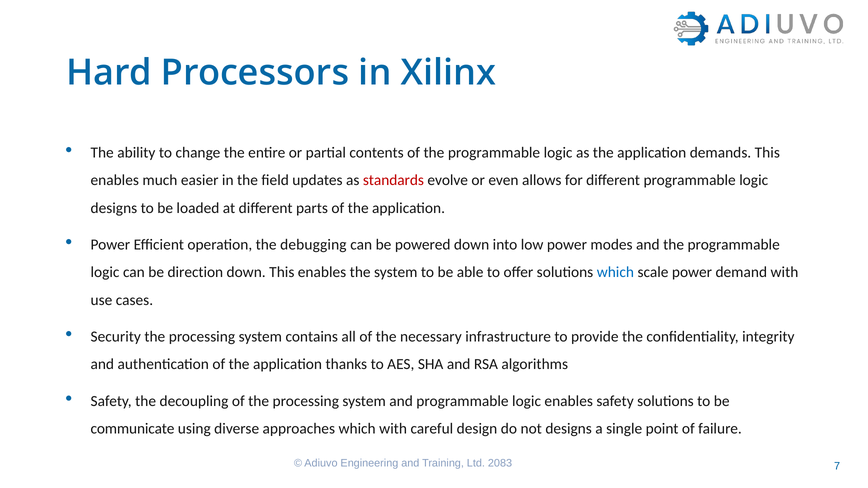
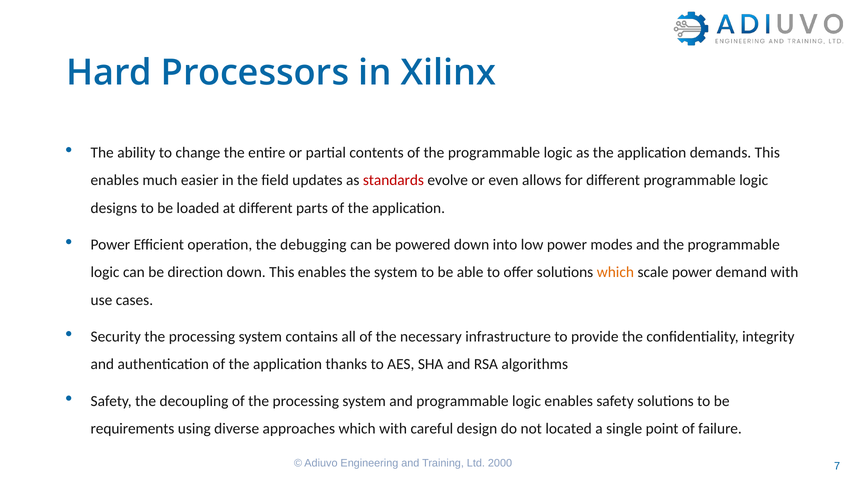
which colour: blue -> orange (615, 273)
communicate: communicate -> requirements (132, 429)
not designs: designs -> located (569, 429)
2083: 2083 -> 2000 (500, 463)
